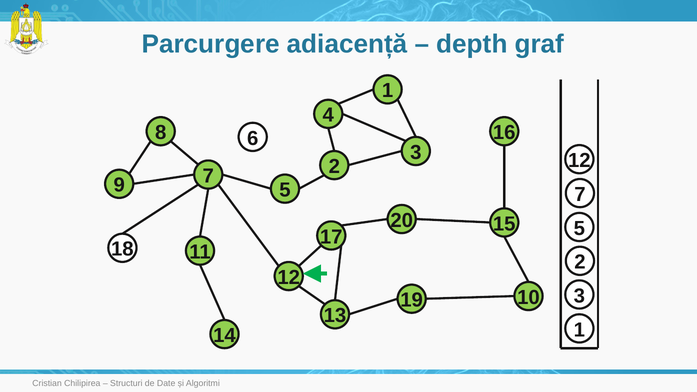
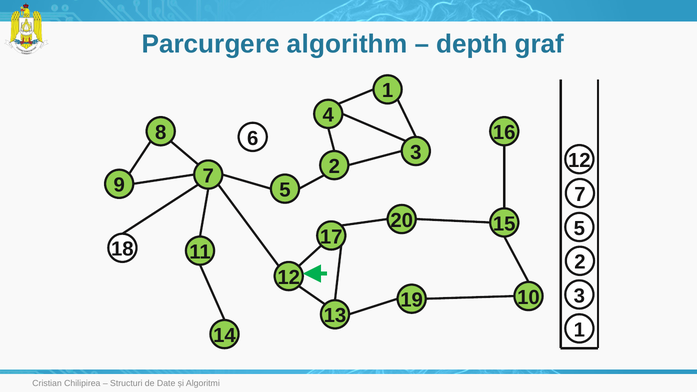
adiacență: adiacență -> algorithm (347, 44)
